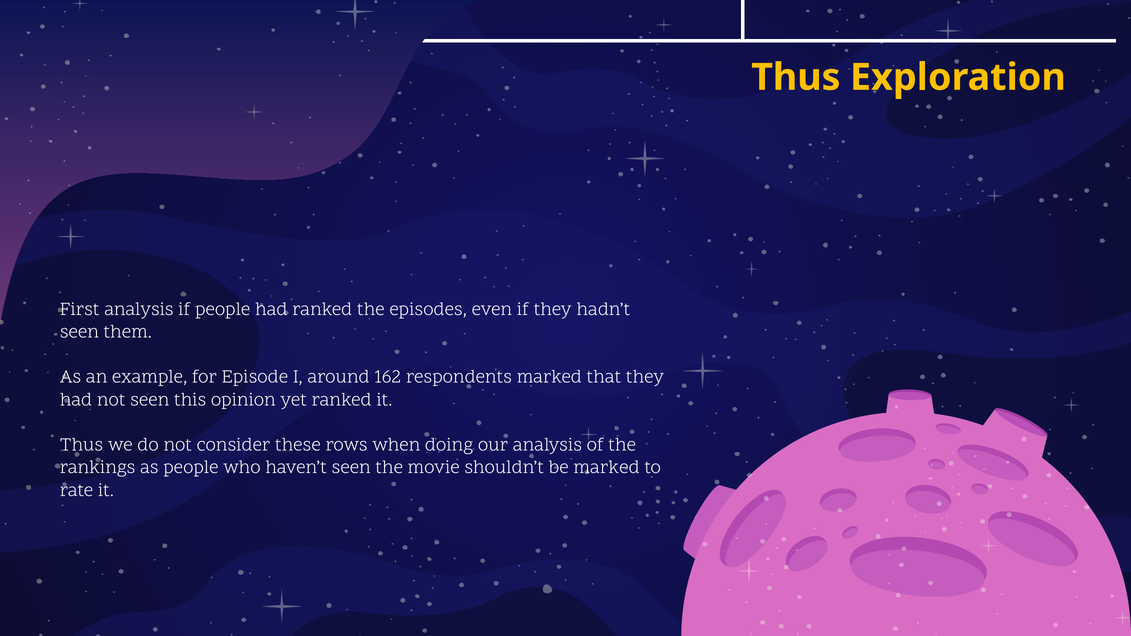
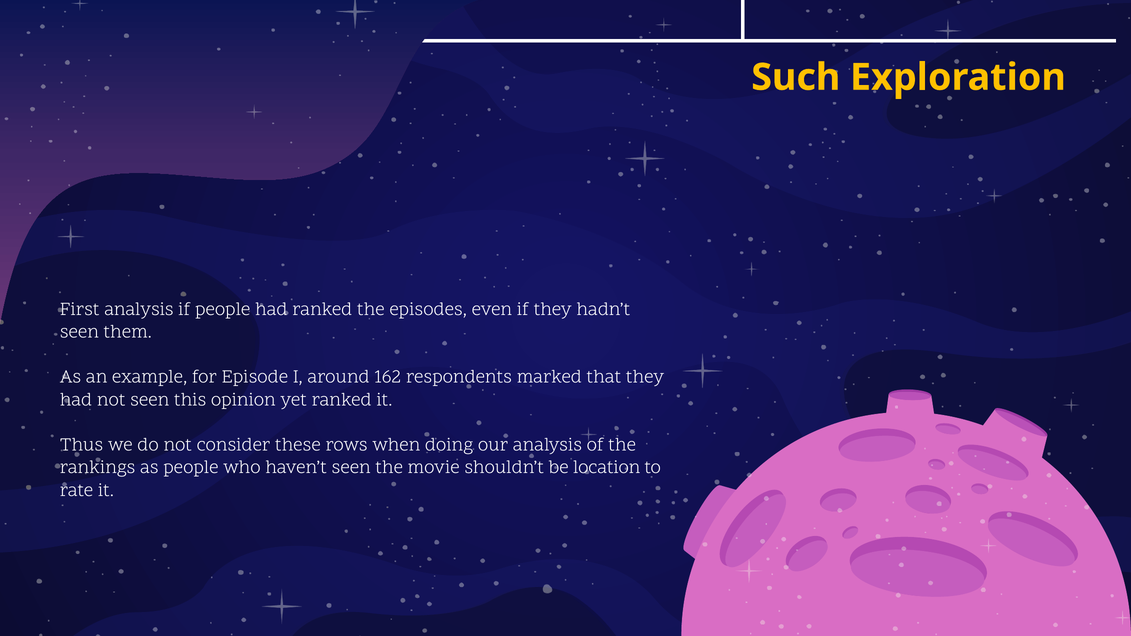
Thus: Thus -> Such (796, 77)
be marked: marked -> location (607, 467)
